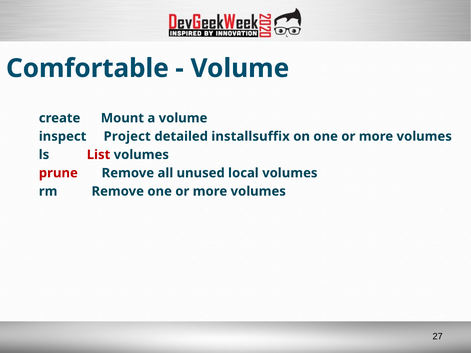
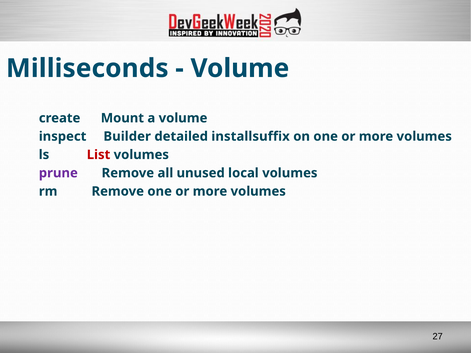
Comfortable: Comfortable -> Milliseconds (87, 68)
Project: Project -> Builder (127, 136)
prune colour: red -> purple (58, 173)
